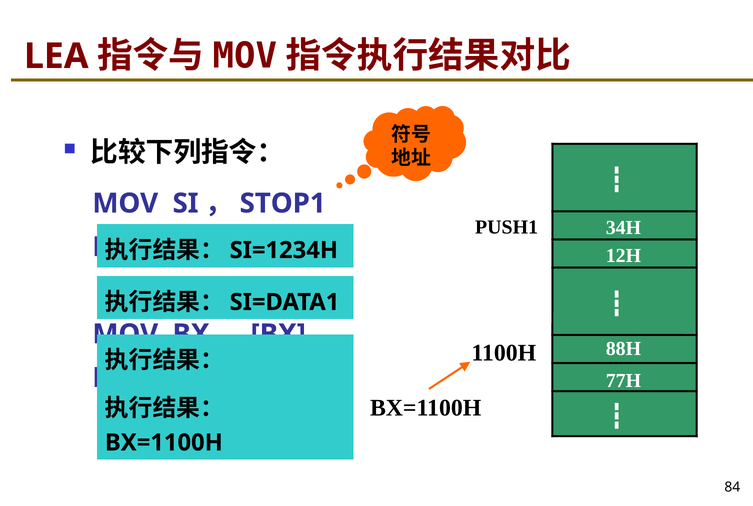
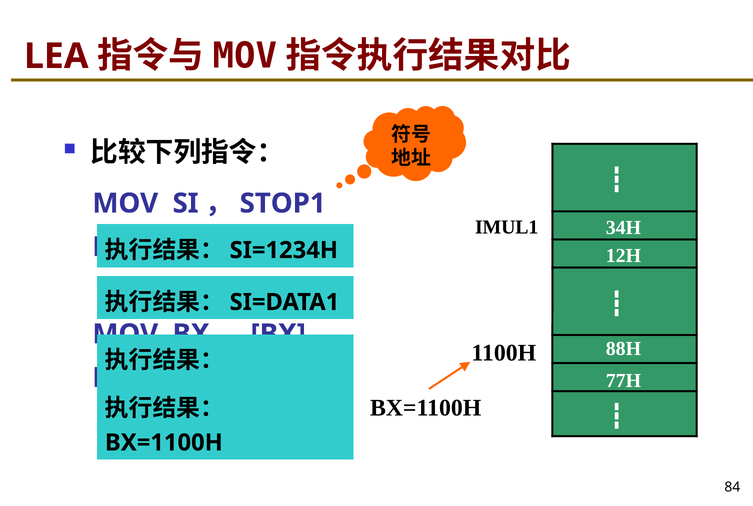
PUSH1: PUSH1 -> IMUL1 (507, 227)
